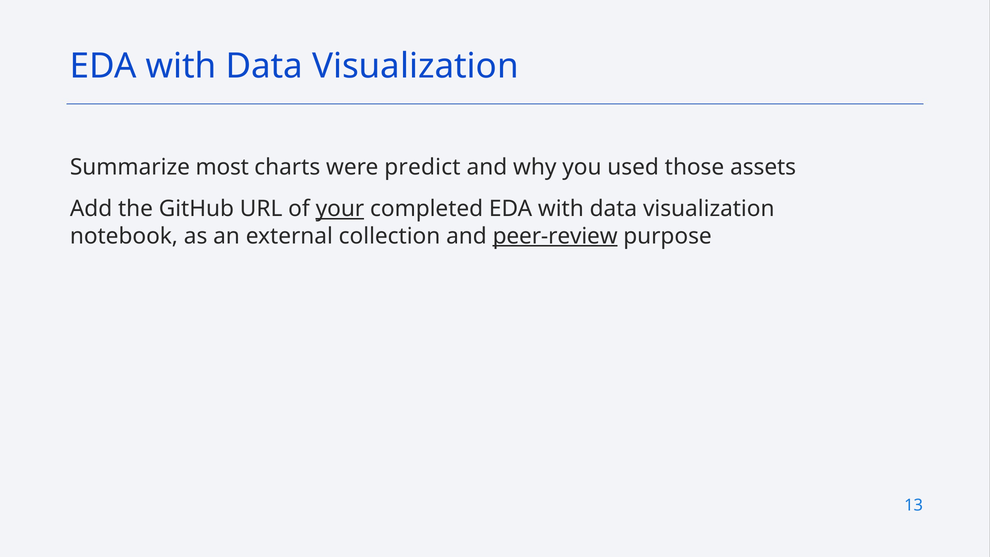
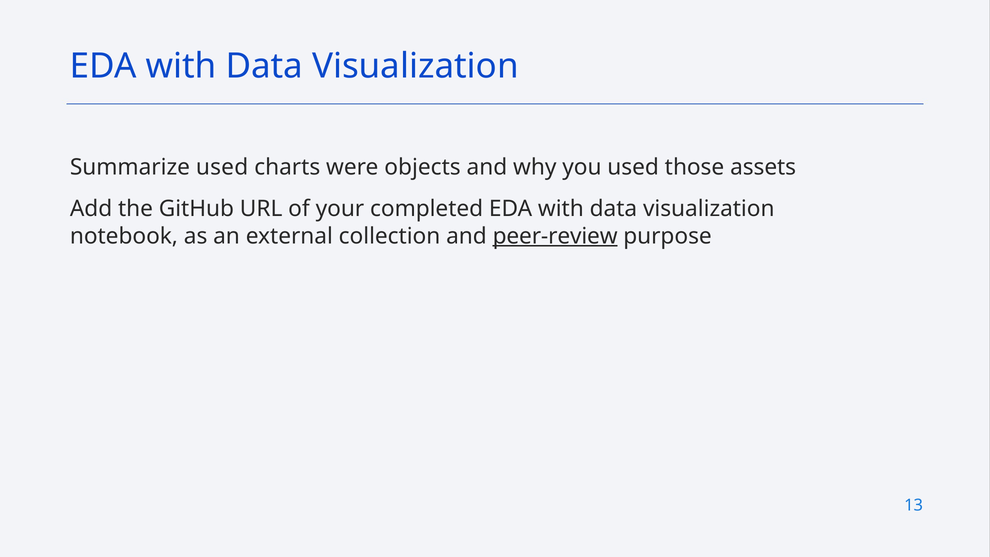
Summarize most: most -> used (222, 167)
predict: predict -> objects (422, 167)
your underline: present -> none (340, 209)
